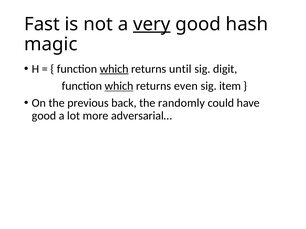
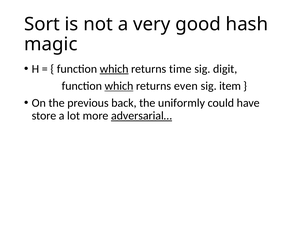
Fast: Fast -> Sort (42, 24)
very underline: present -> none (152, 24)
until: until -> time (180, 69)
randomly: randomly -> uniformly (181, 103)
good: good -> store (44, 116)
adversarial… underline: none -> present (141, 116)
